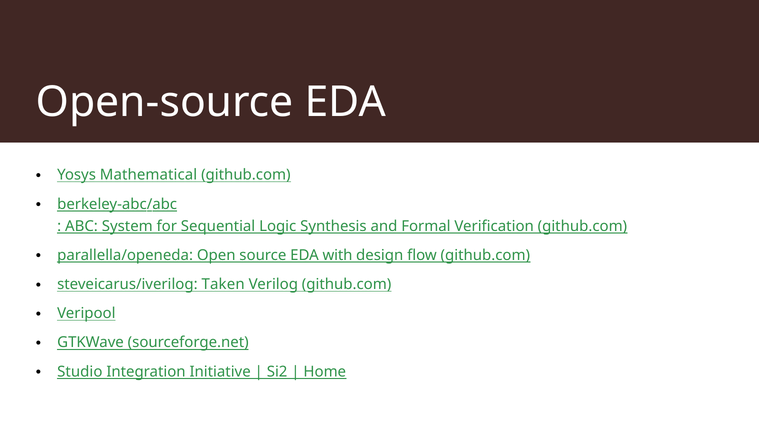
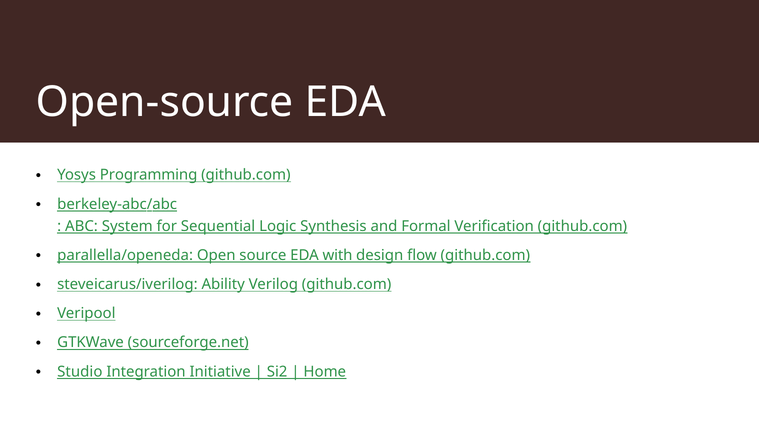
Mathematical: Mathematical -> Programming (149, 175)
Taken: Taken -> Ability (223, 284)
